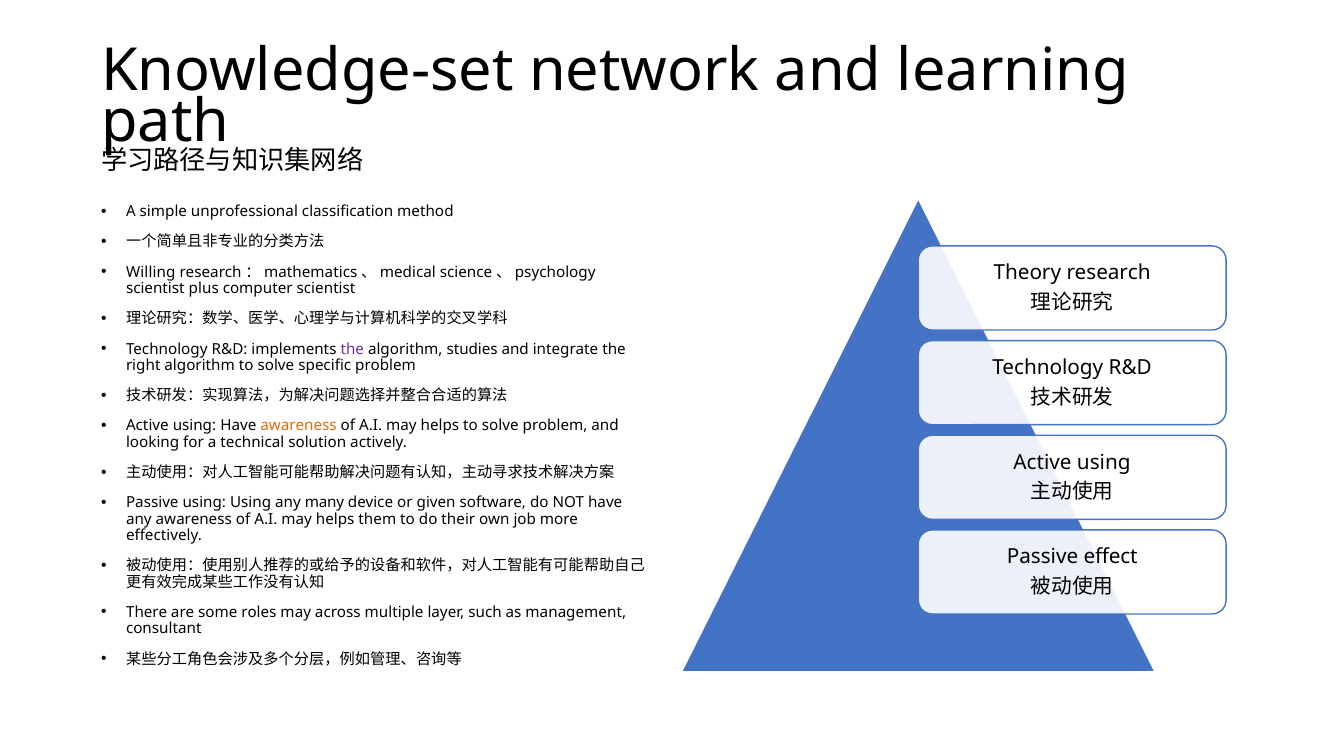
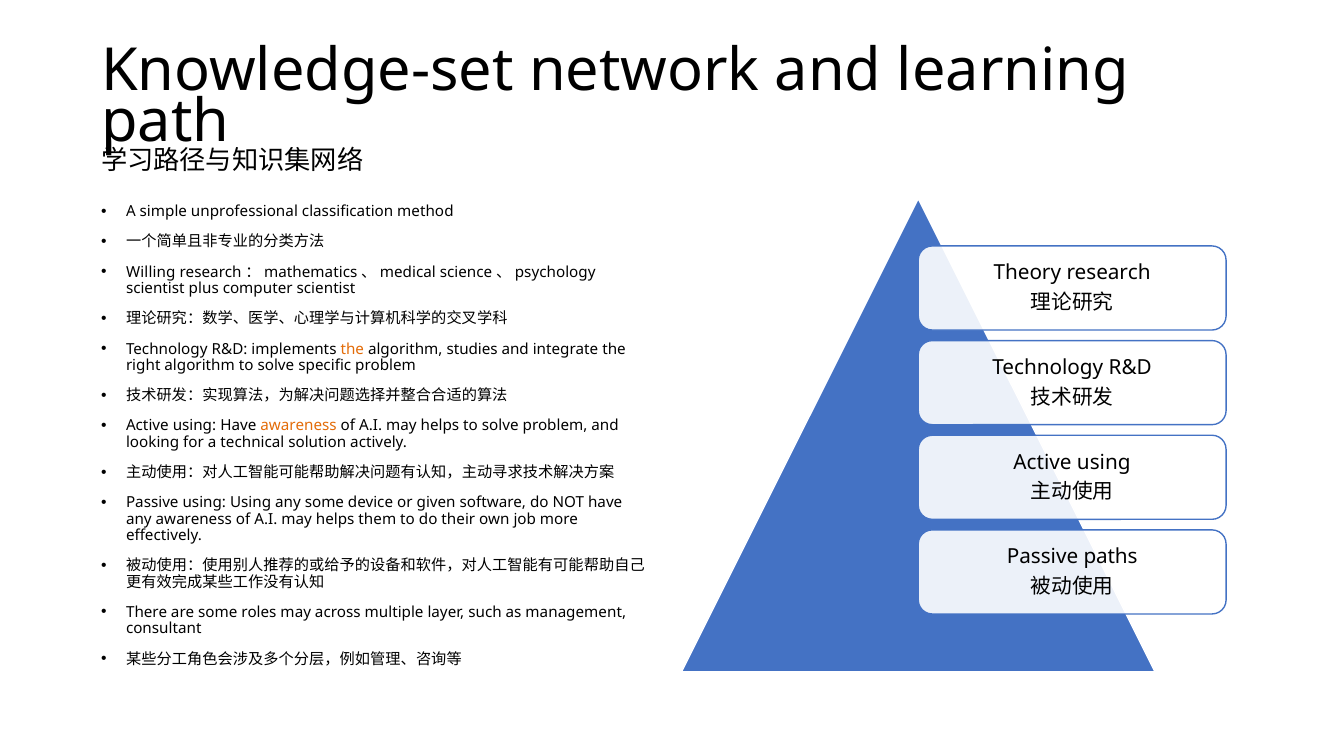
the colour: purple -> orange (352, 349)
any many: many -> some (324, 503)
effect: effect -> paths (1111, 557)
